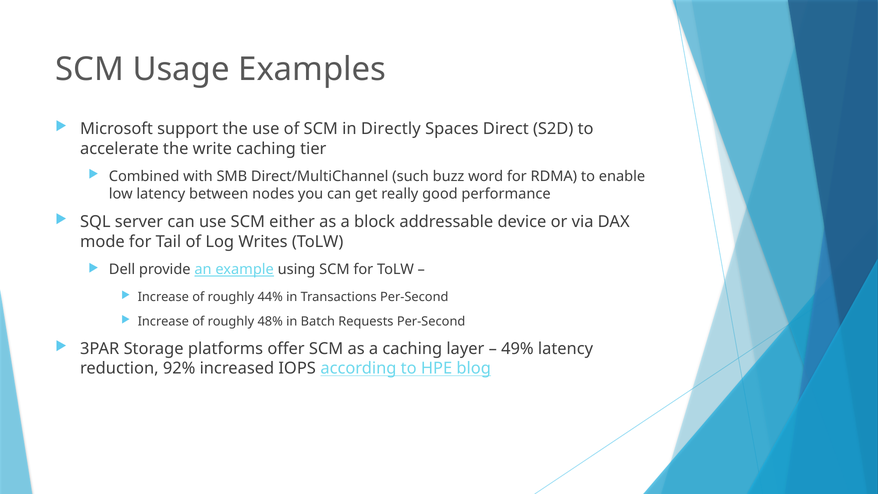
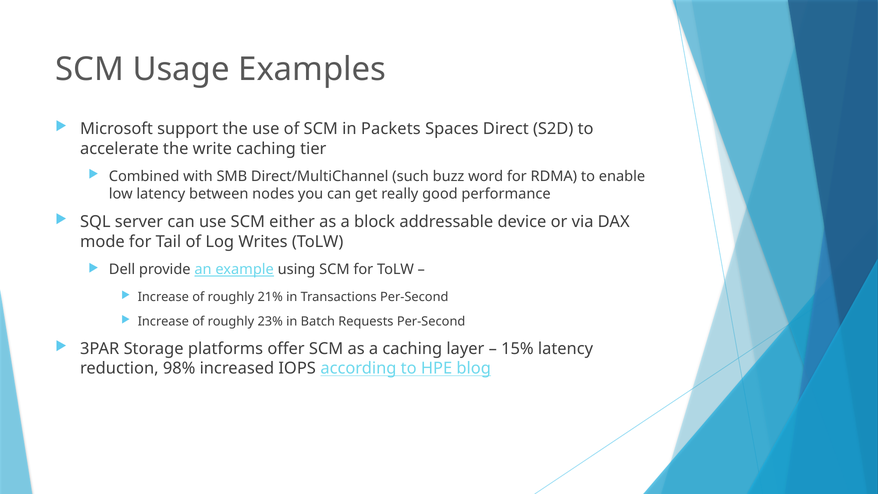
Directly: Directly -> Packets (391, 129)
44%: 44% -> 21% (270, 297)
48%: 48% -> 23% (270, 322)
49%: 49% -> 15% (517, 349)
92%: 92% -> 98% (179, 368)
